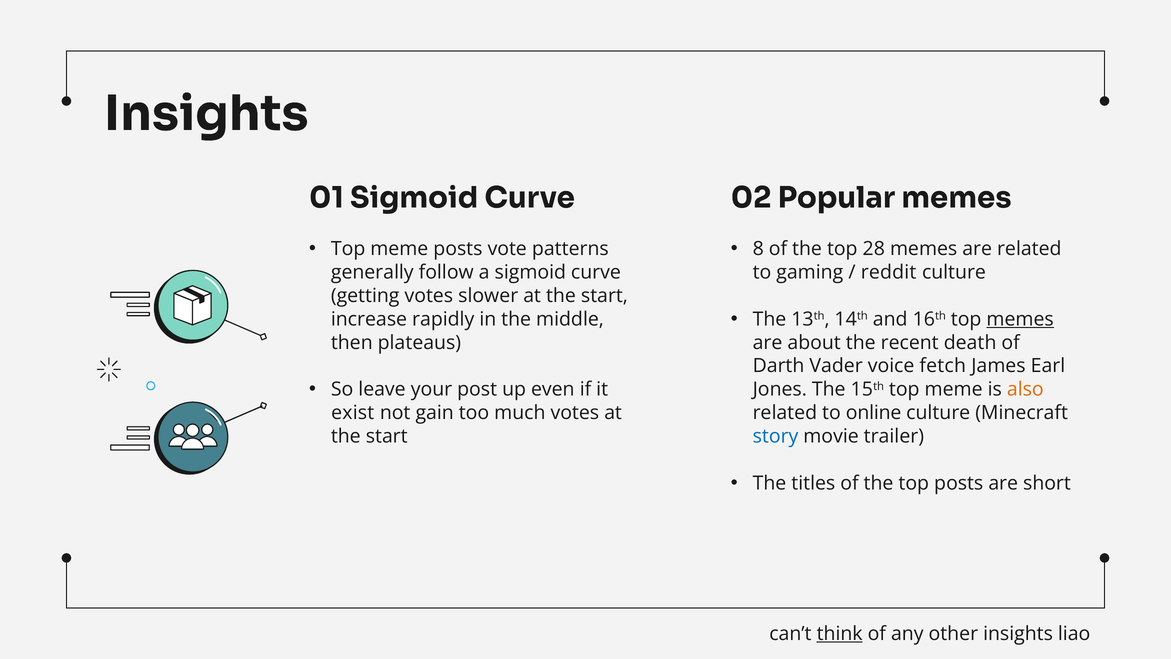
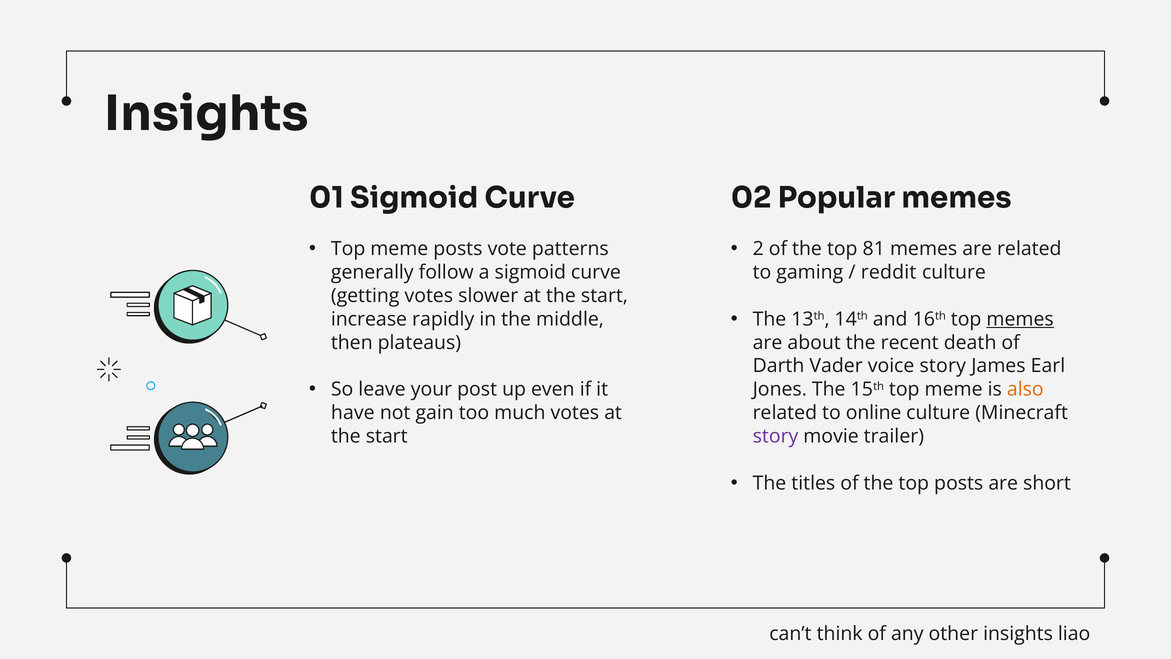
8: 8 -> 2 (758, 249)
28: 28 -> 81 (874, 249)
voice fetch: fetch -> story (943, 366)
exist: exist -> have (353, 413)
story colour: blue -> purple (776, 436)
think underline: present -> none (840, 633)
